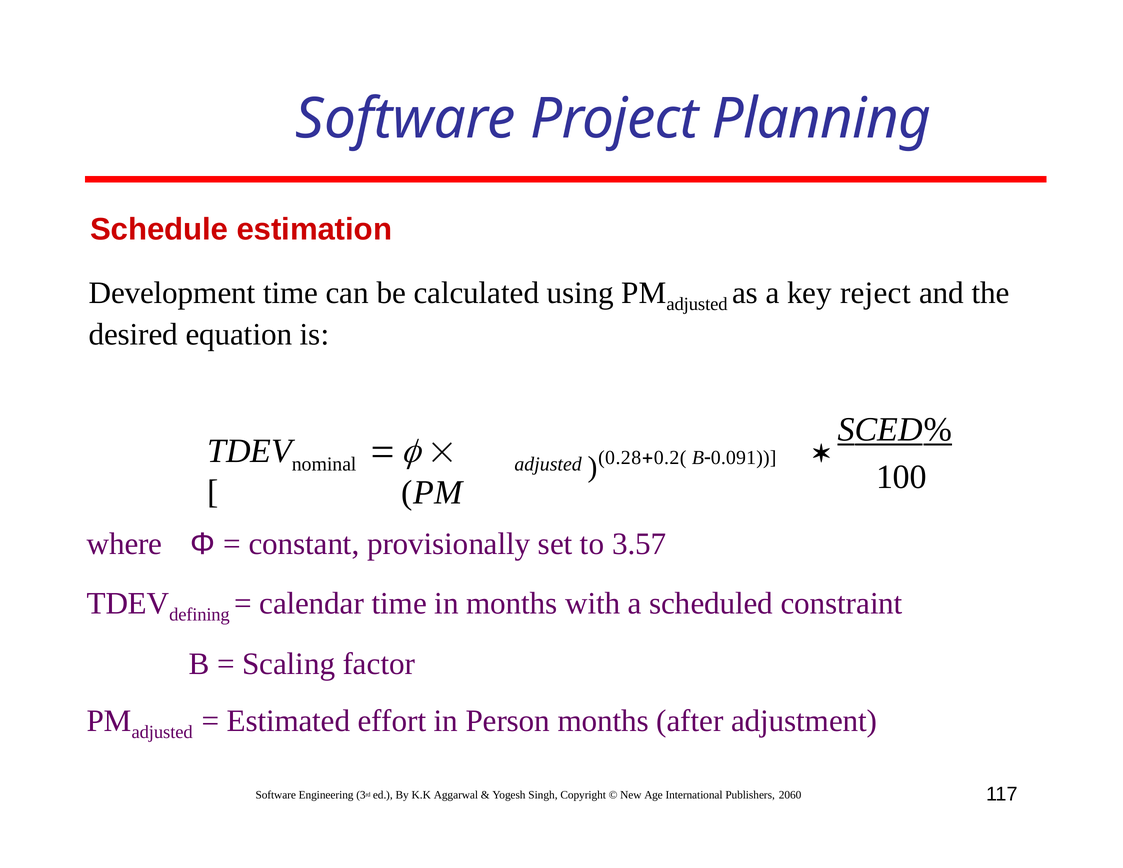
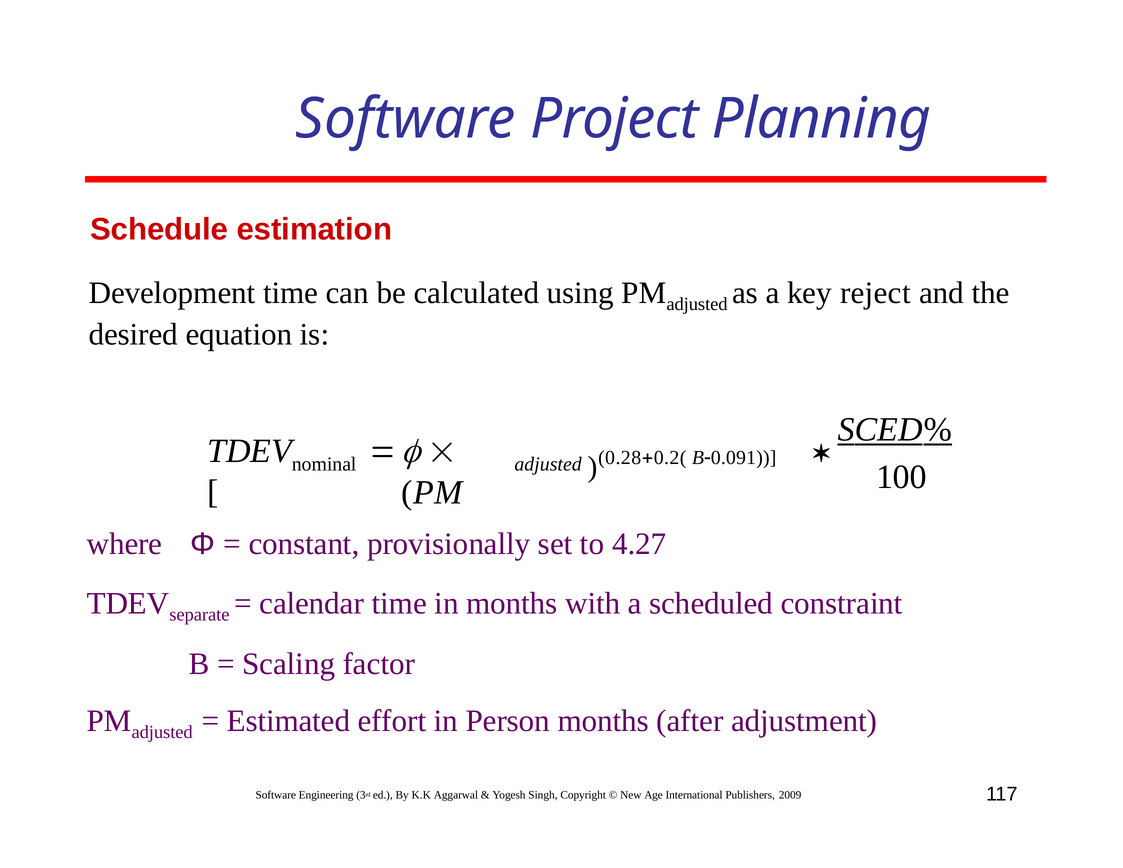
3.57: 3.57 -> 4.27 (639, 544)
defining: defining -> separate (199, 614)
2060: 2060 -> 2009 (790, 795)
